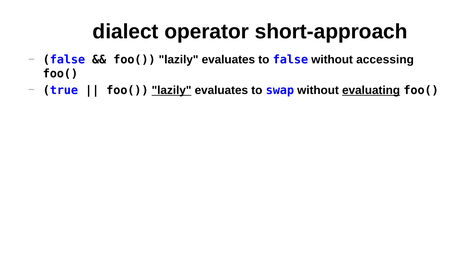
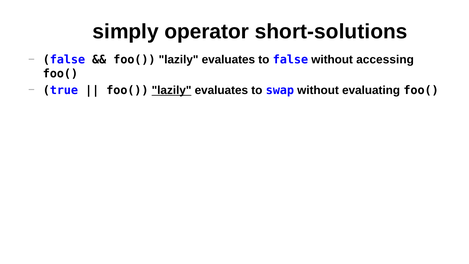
dialect: dialect -> simply (126, 32)
short-approach: short-approach -> short-solutions (331, 32)
evaluating underline: present -> none (371, 90)
